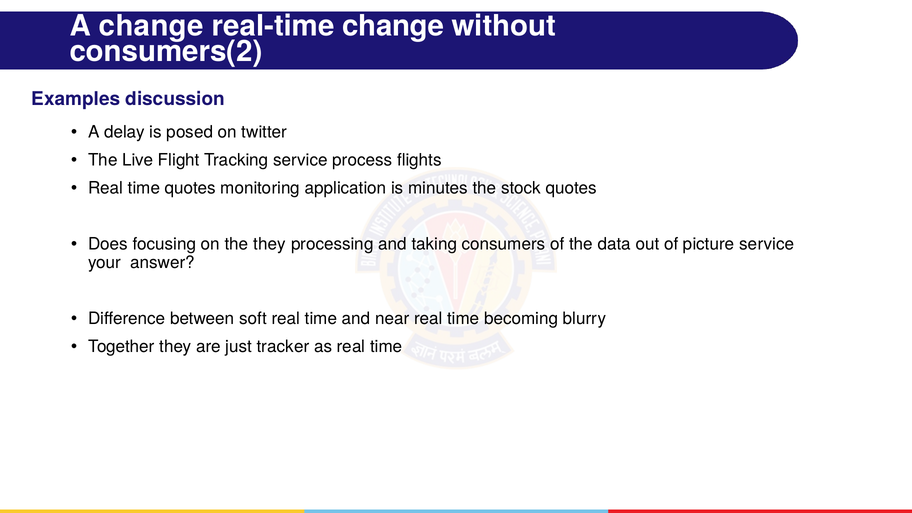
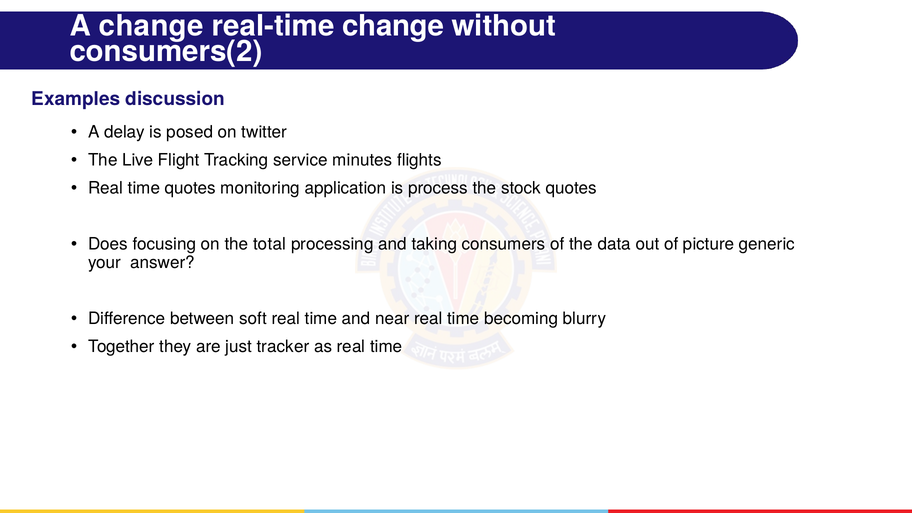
process: process -> minutes (362, 160)
minutes: minutes -> process (438, 188)
the they: they -> total (270, 244)
picture service: service -> generic (767, 244)
